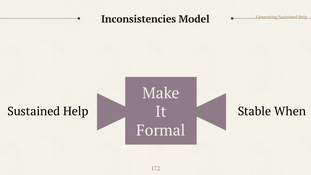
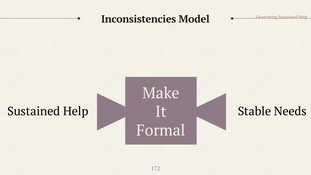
When: When -> Needs (290, 111)
